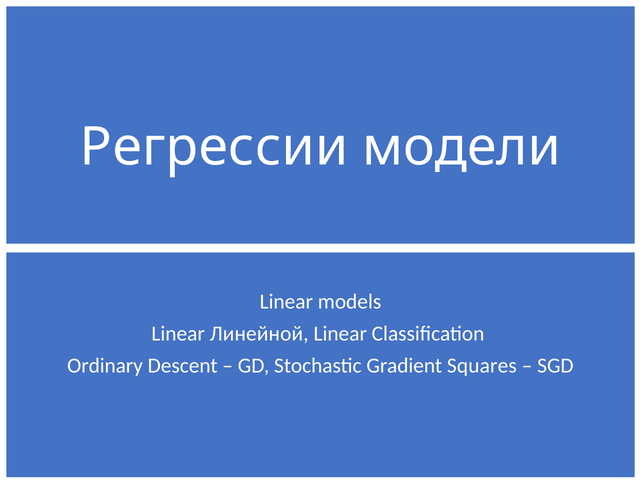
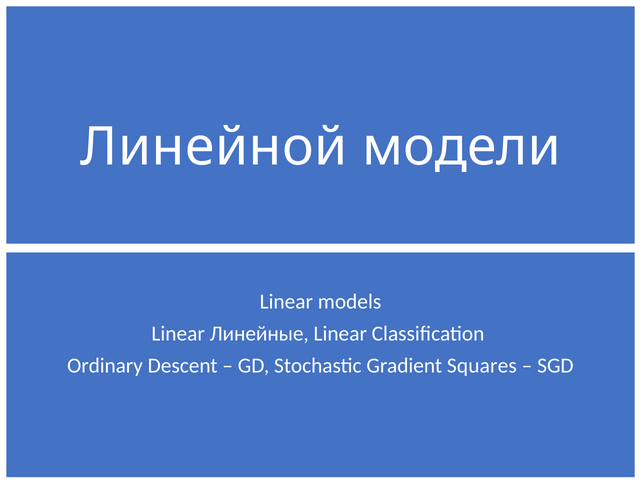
Регрессии: Регрессии -> Линейной (214, 147)
Линейной: Линейной -> Линейные (259, 334)
